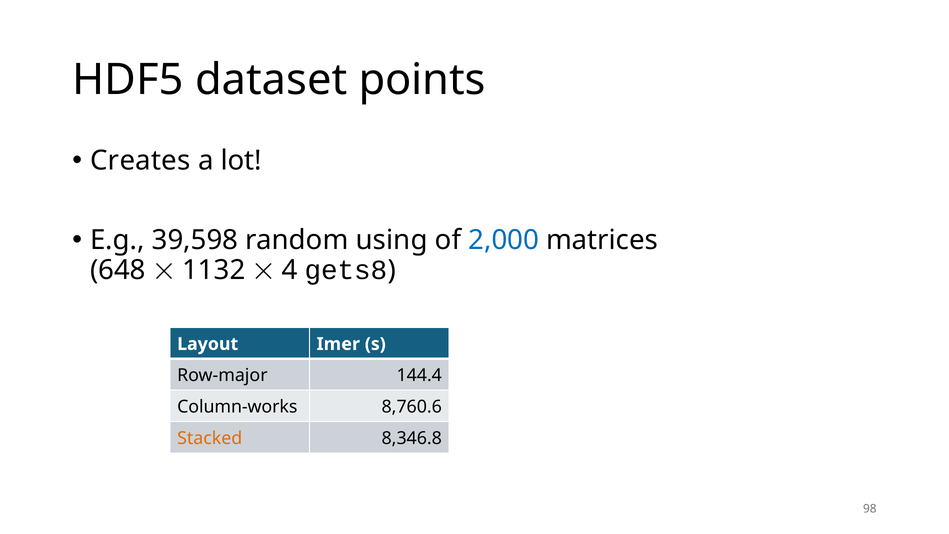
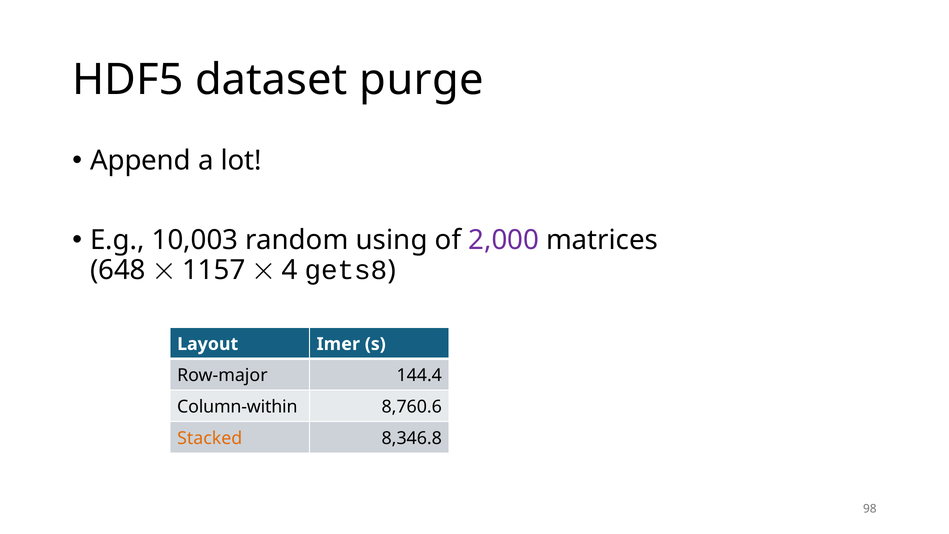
points: points -> purge (422, 80)
Creates: Creates -> Append (141, 160)
39,598: 39,598 -> 10,003 (195, 240)
2,000 colour: blue -> purple (504, 240)
1132: 1132 -> 1157 (214, 270)
Column-works: Column-works -> Column-within (237, 407)
